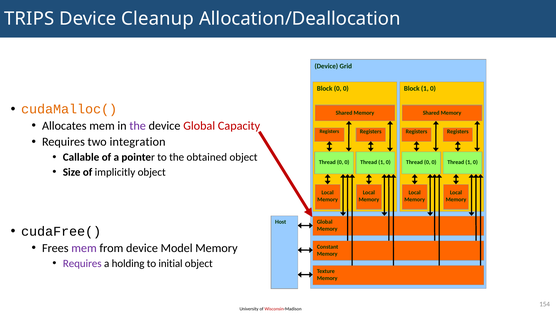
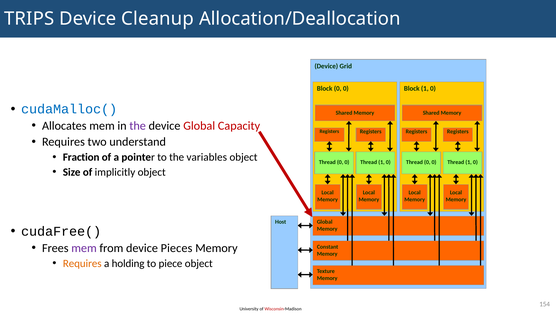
cudaMalloc( colour: orange -> blue (69, 109)
integration: integration -> understand (138, 142)
Callable: Callable -> Fraction (81, 157)
obtained: obtained -> variables (207, 157)
Model: Model -> Pieces (177, 248)
Requires colour: purple -> orange (82, 263)
initial: initial -> piece (170, 263)
